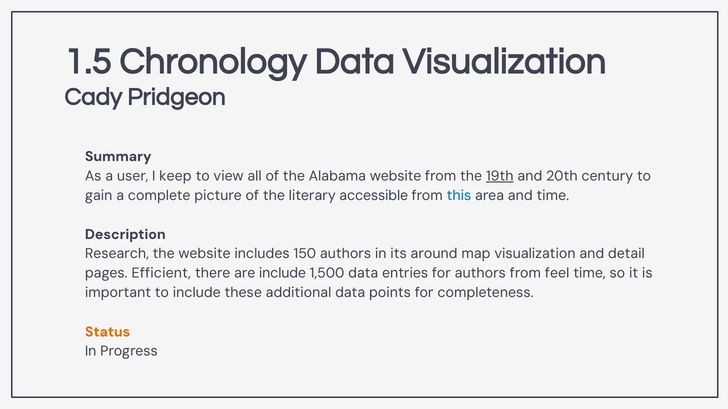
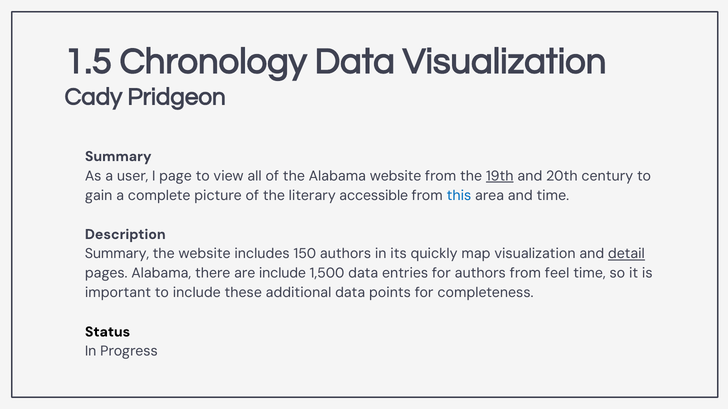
keep: keep -> page (176, 176)
Research: Research -> Summary (117, 254)
around: around -> quickly (434, 254)
detail underline: none -> present (626, 254)
pages Efficient: Efficient -> Alabama (161, 274)
Status colour: orange -> black (108, 332)
